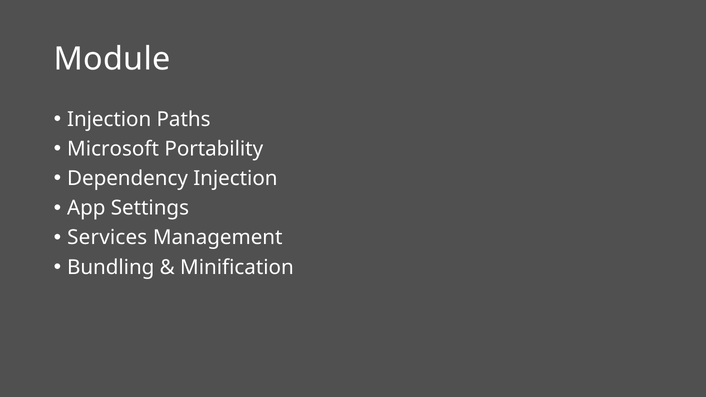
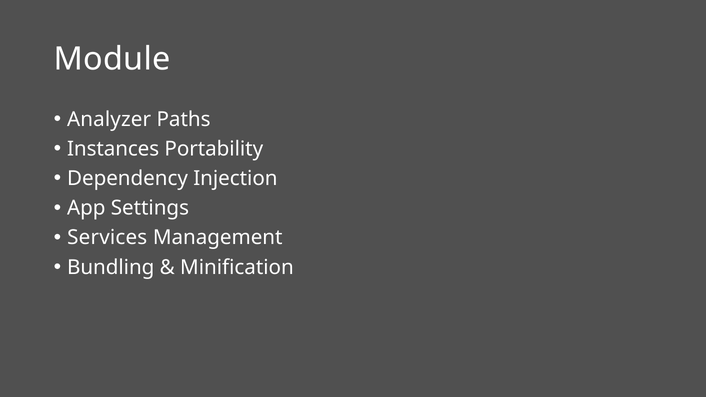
Injection: Injection -> Analyzer (109, 119)
Microsoft: Microsoft -> Instances (113, 149)
